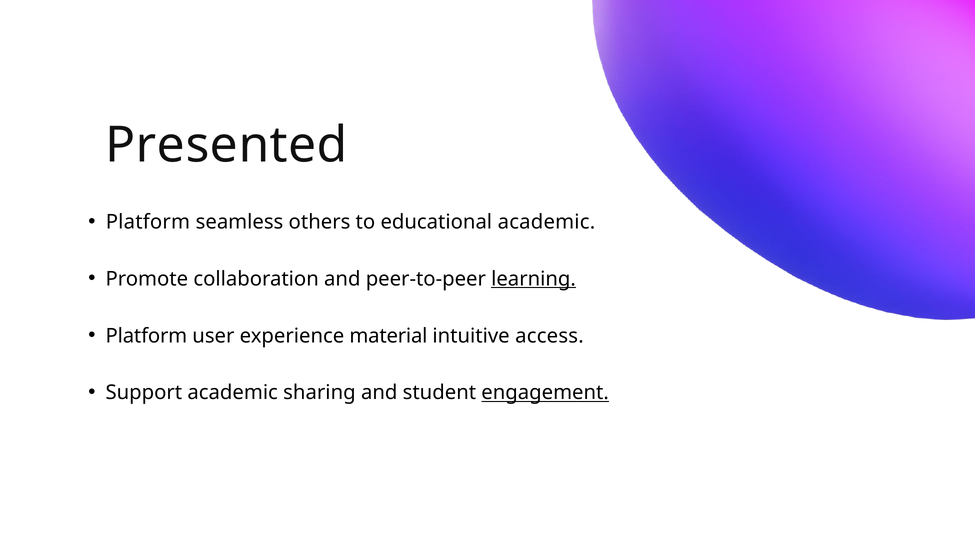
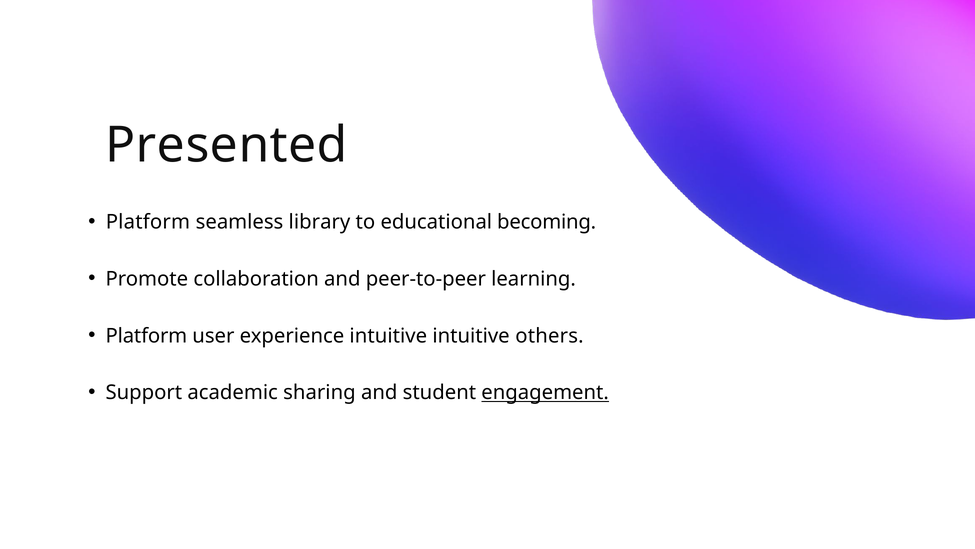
others: others -> library (319, 222)
educational academic: academic -> becoming (547, 222)
learning underline: present -> none (534, 279)
experience material: material -> intuitive (388, 335)
access: access -> others (549, 335)
